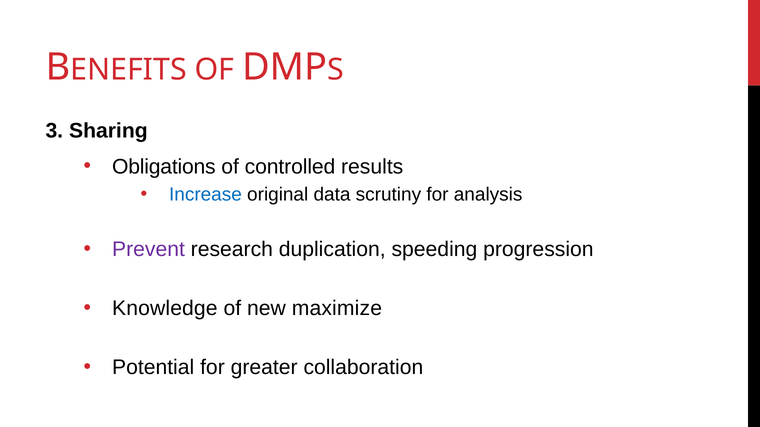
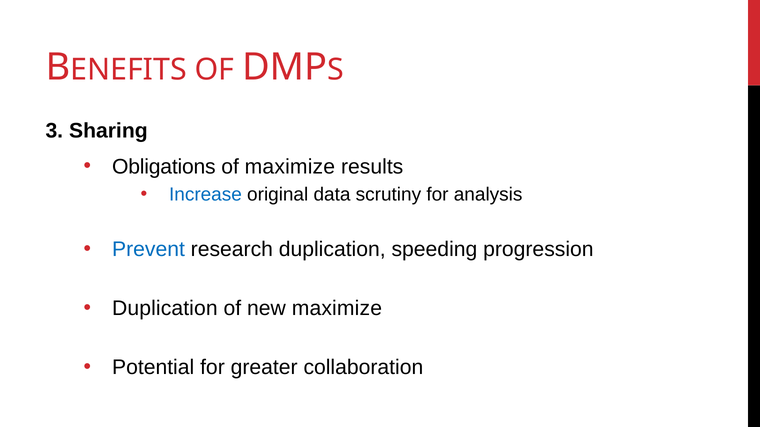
of controlled: controlled -> maximize (290, 167)
Prevent colour: purple -> blue (149, 250)
Knowledge: Knowledge -> Duplication (165, 309)
